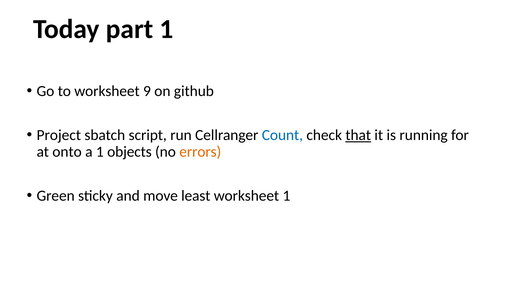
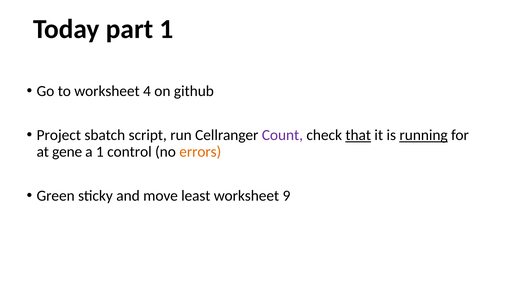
9: 9 -> 4 (147, 91)
Count colour: blue -> purple (282, 135)
running underline: none -> present (424, 135)
onto: onto -> gene (67, 152)
objects: objects -> control (129, 152)
worksheet 1: 1 -> 9 (286, 196)
